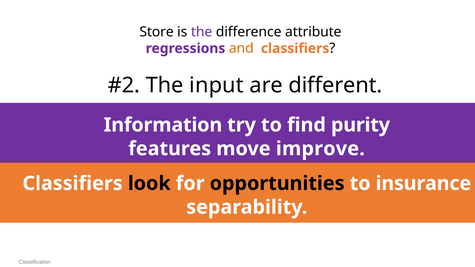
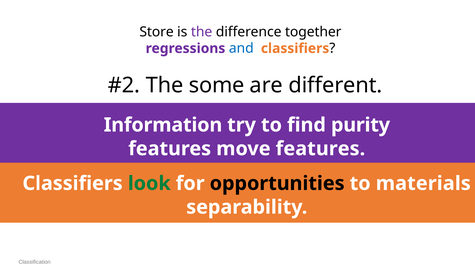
attribute: attribute -> together (313, 32)
and colour: orange -> blue (241, 48)
input: input -> some (217, 85)
move improve: improve -> features (320, 149)
look colour: black -> green (149, 184)
insurance: insurance -> materials (423, 184)
